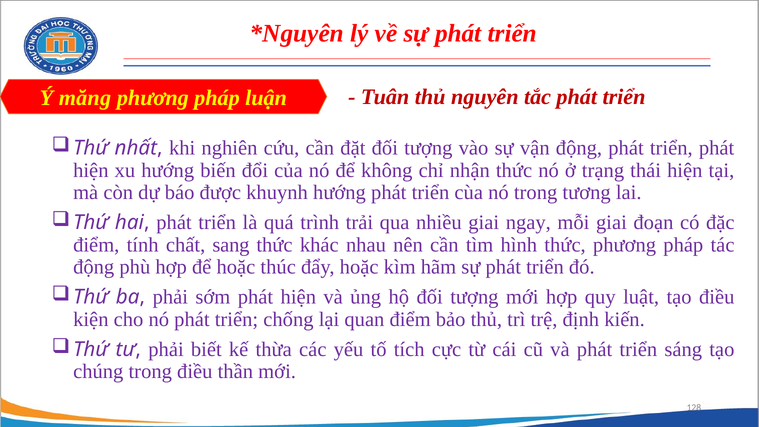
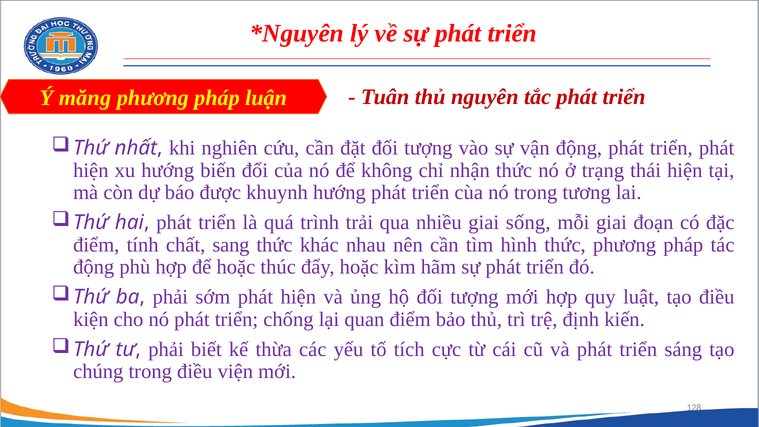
ngay: ngay -> sống (528, 223)
thần: thần -> viện (235, 372)
